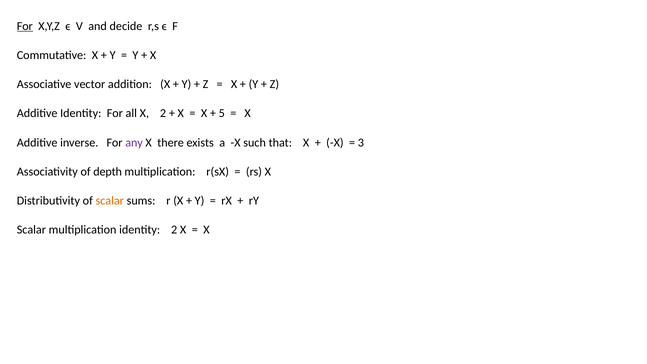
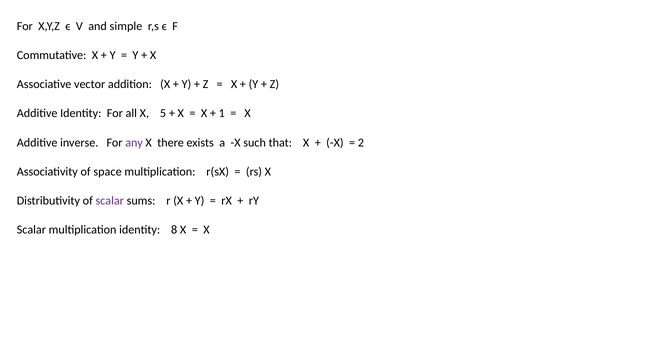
For underline: present -> none (25, 26)
decide: decide -> simple (126, 26)
X 2: 2 -> 5 (163, 113)
5: 5 -> 1 (222, 113)
3: 3 -> 2 (361, 143)
depth: depth -> space (108, 172)
scalar colour: orange -> purple (110, 201)
identity 2: 2 -> 8 (174, 230)
